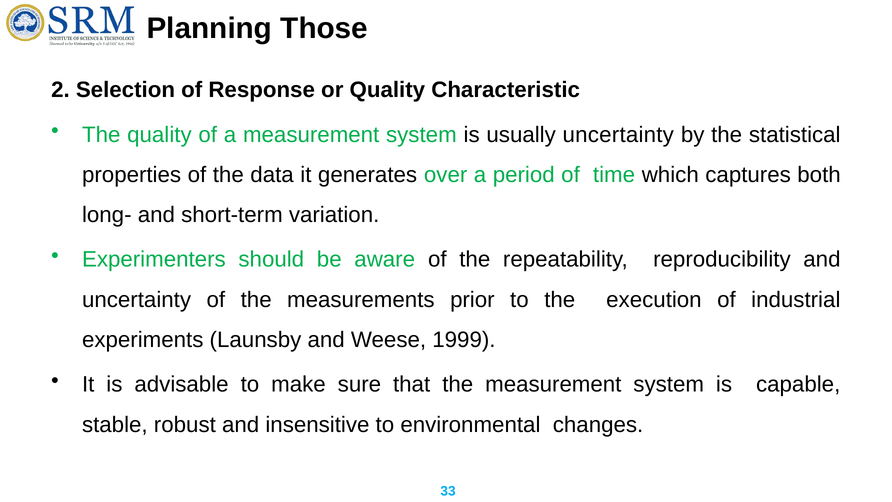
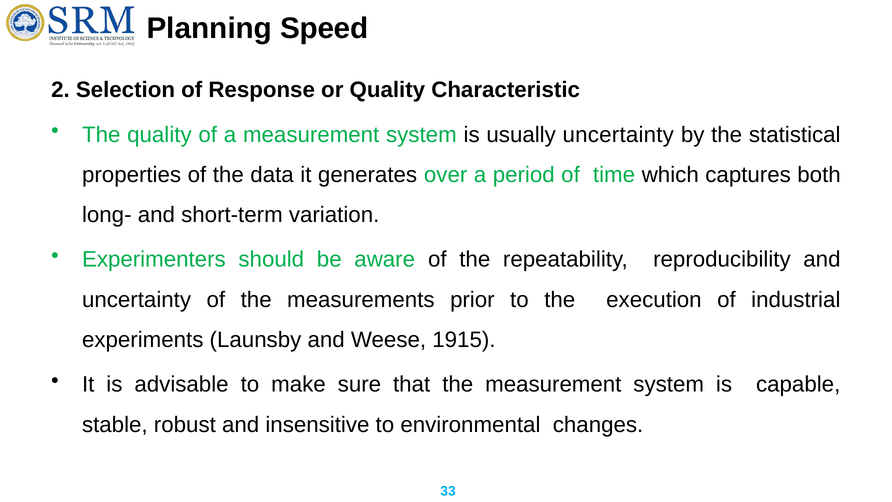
Those: Those -> Speed (324, 29)
1999: 1999 -> 1915 (464, 340)
